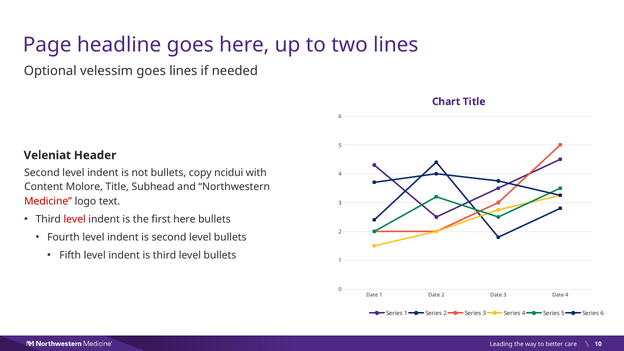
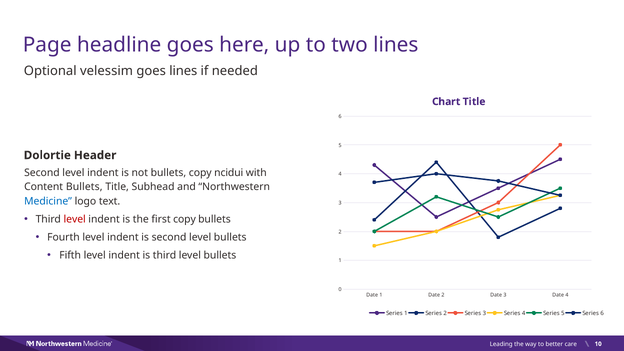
Veleniat: Veleniat -> Dolortie (47, 155)
Content Molore: Molore -> Bullets (84, 187)
Medicine colour: red -> blue (48, 201)
first here: here -> copy (184, 219)
